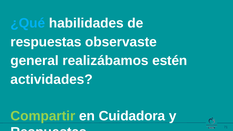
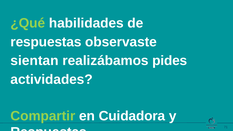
¿Qué colour: light blue -> light green (28, 23)
general: general -> sientan (35, 61)
estén: estén -> pides (170, 61)
